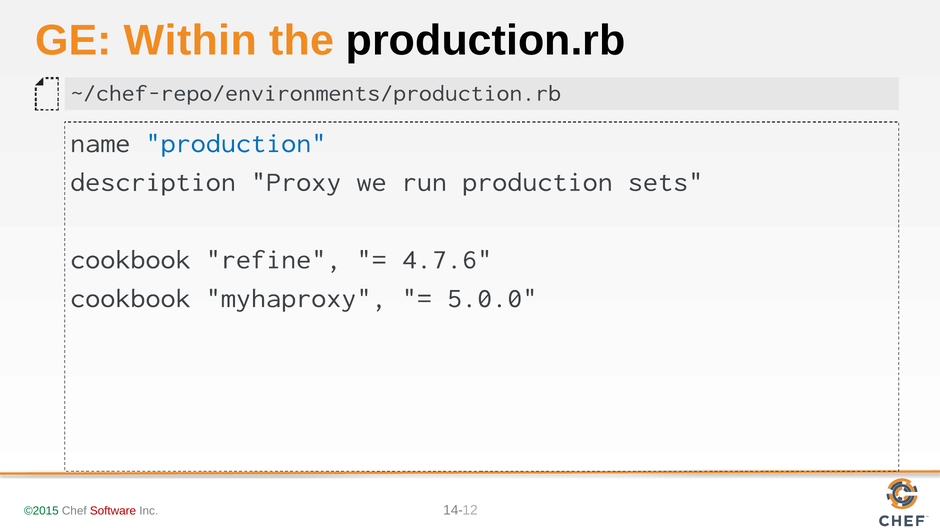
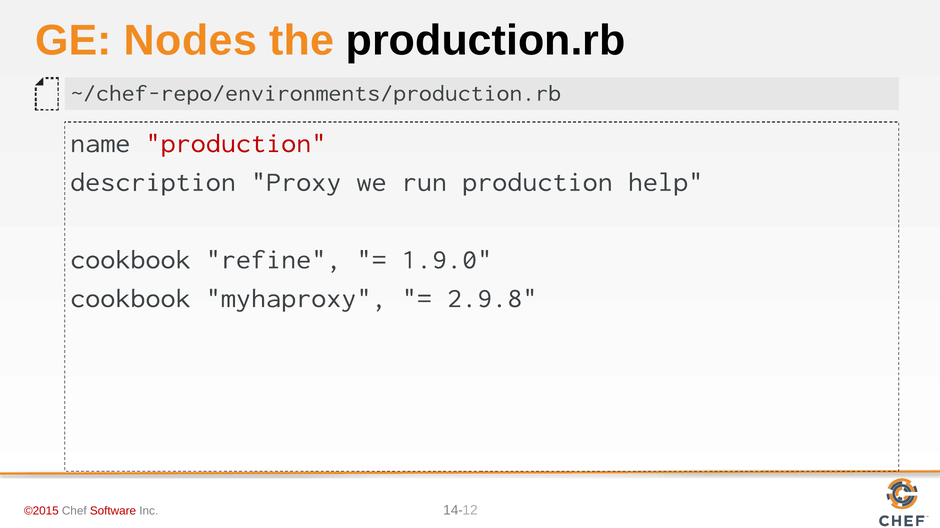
Within: Within -> Nodes (190, 41)
production colour: blue -> red (236, 143)
sets: sets -> help (666, 182)
4.7.6: 4.7.6 -> 1.9.0 (447, 260)
5.0.0: 5.0.0 -> 2.9.8 (492, 298)
©2015 colour: green -> red (41, 512)
